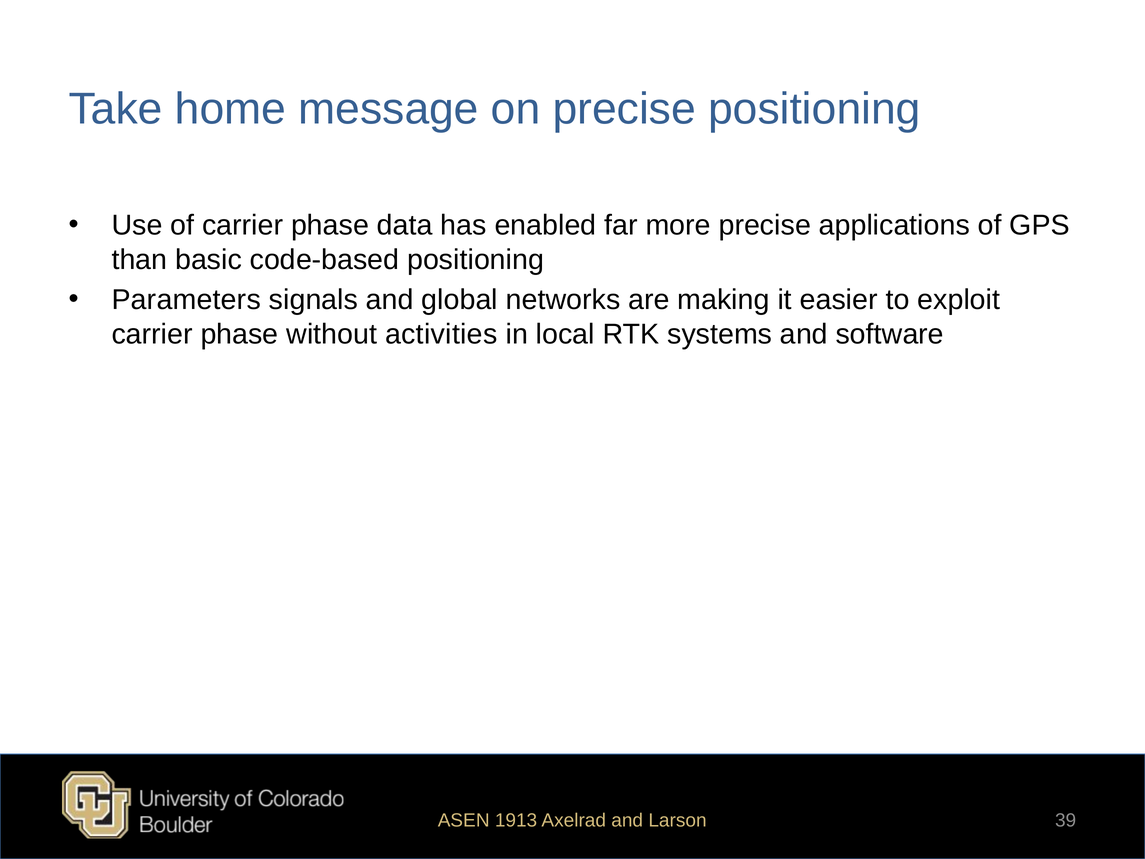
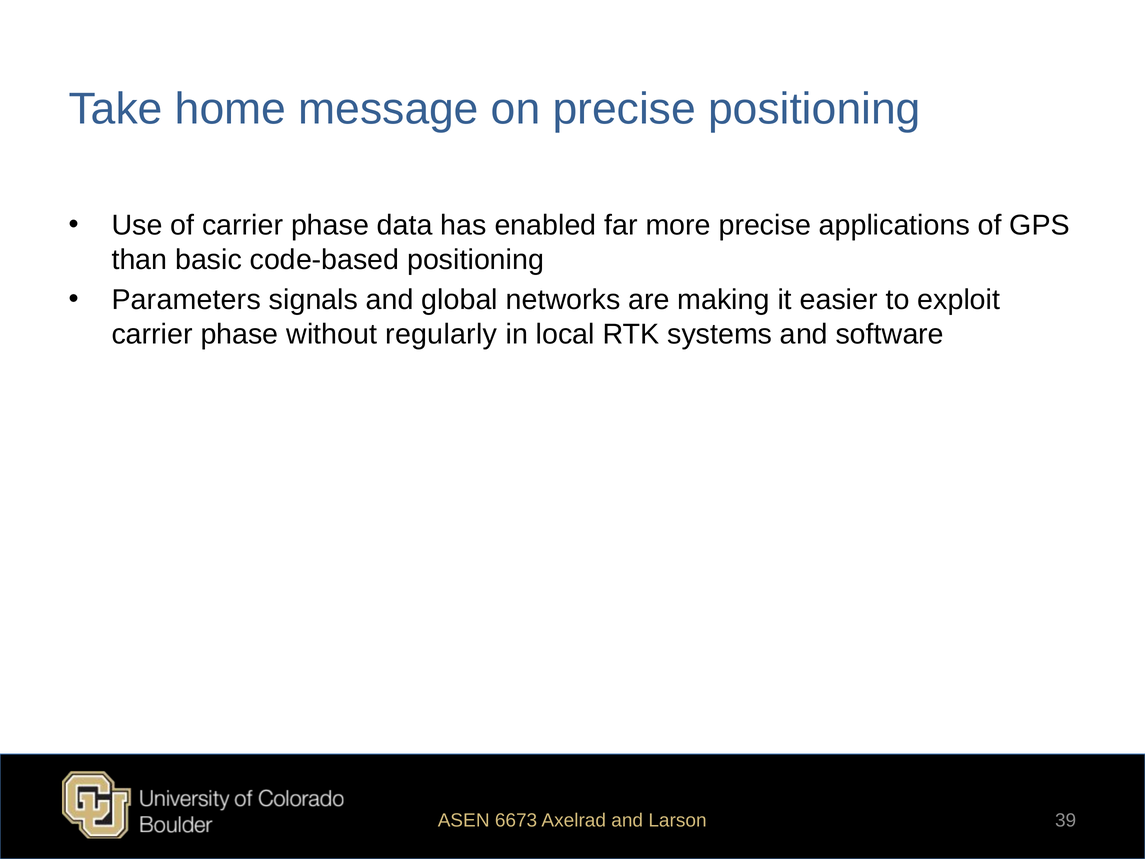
activities: activities -> regularly (441, 334)
1913: 1913 -> 6673 (516, 820)
